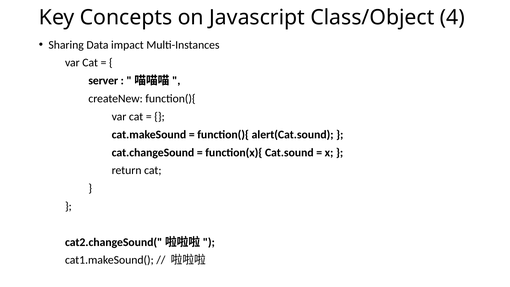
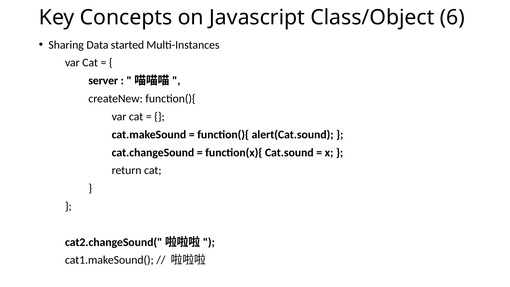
4: 4 -> 6 (452, 18)
impact: impact -> started (127, 45)
